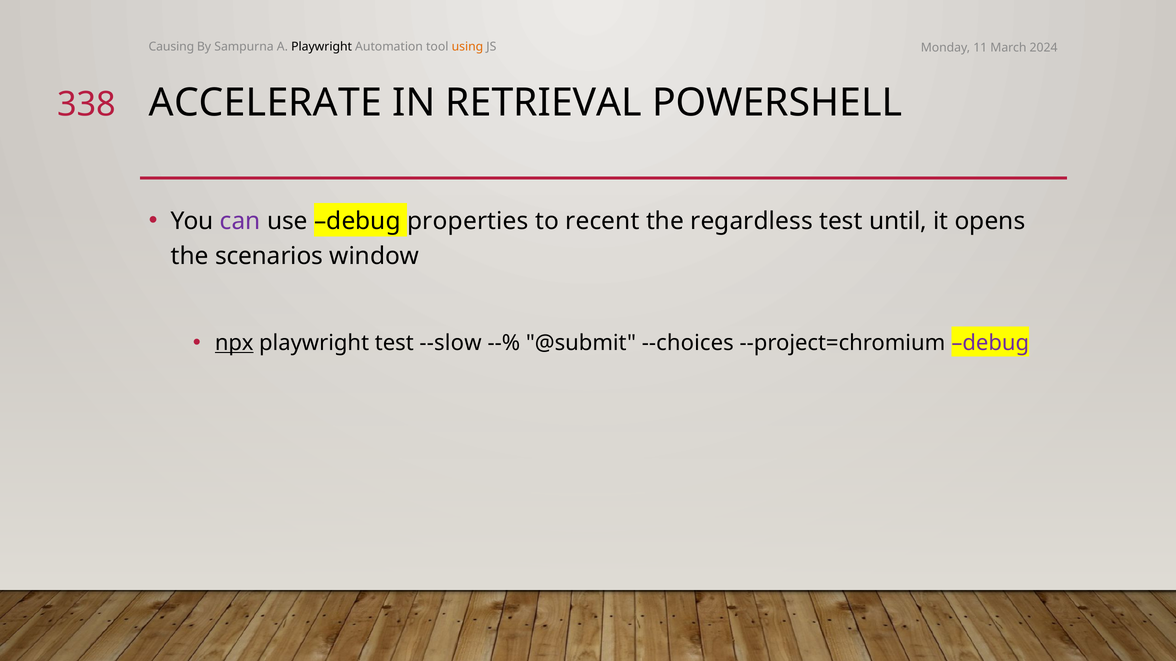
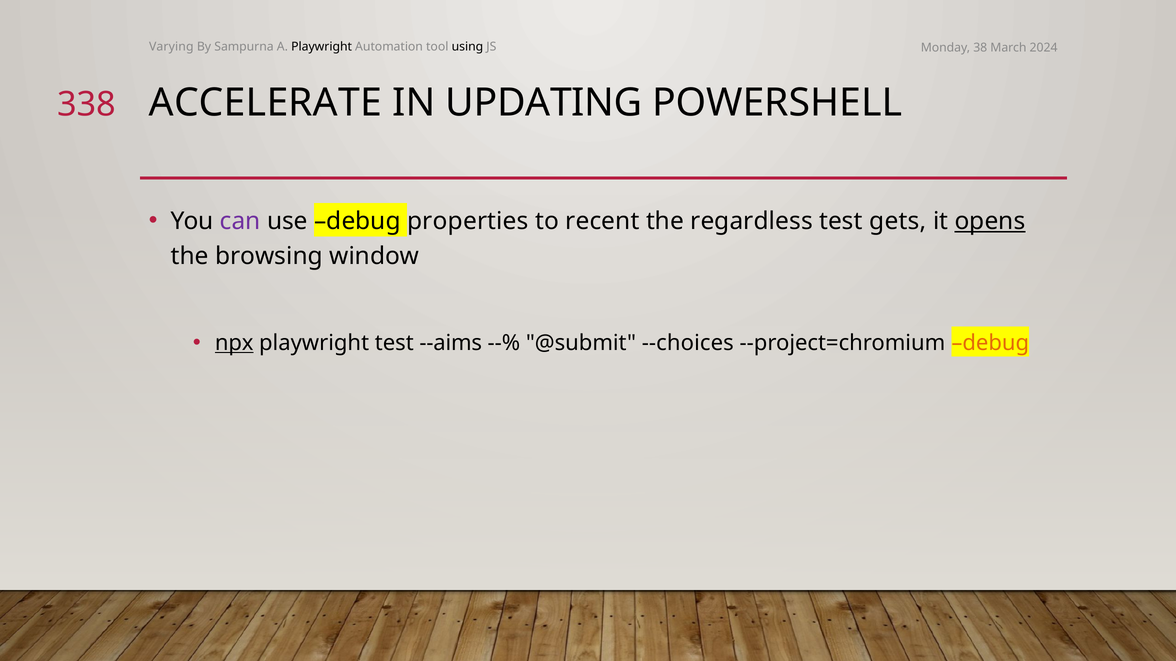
Causing: Causing -> Varying (171, 47)
using colour: orange -> black (467, 47)
11: 11 -> 38 (980, 48)
RETRIEVAL: RETRIEVAL -> UPDATING (544, 103)
until: until -> gets (898, 221)
opens underline: none -> present (990, 221)
scenarios: scenarios -> browsing (269, 256)
--slow: --slow -> --aims (451, 343)
debug colour: purple -> orange (990, 343)
